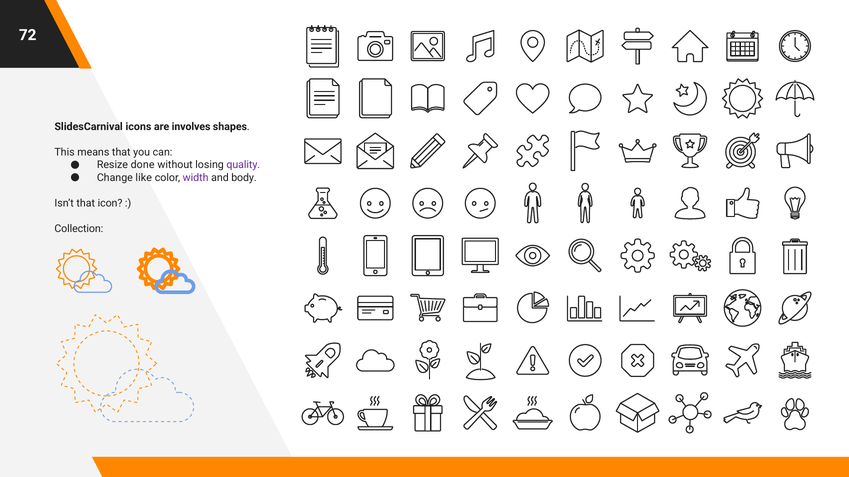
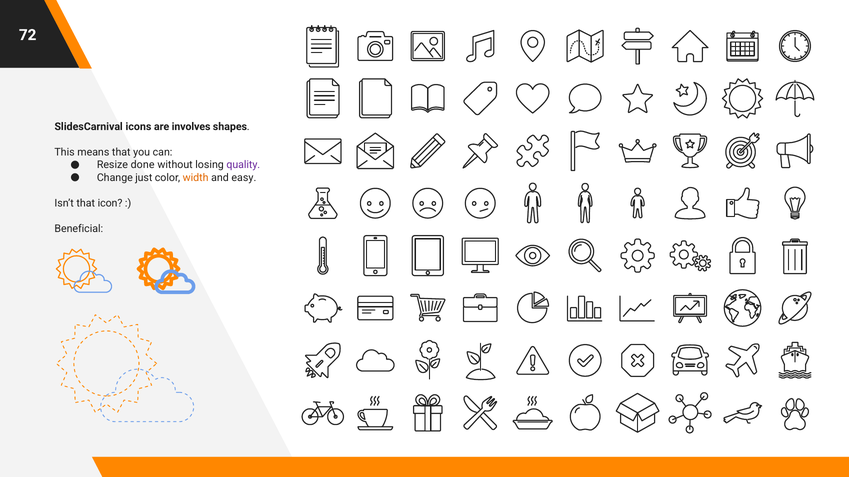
like: like -> just (144, 178)
width colour: purple -> orange (196, 178)
body: body -> easy (244, 178)
Collection: Collection -> Beneficial (79, 229)
